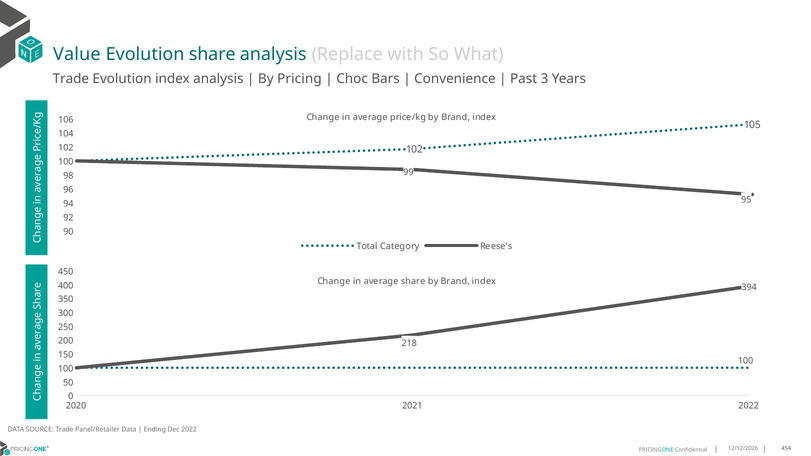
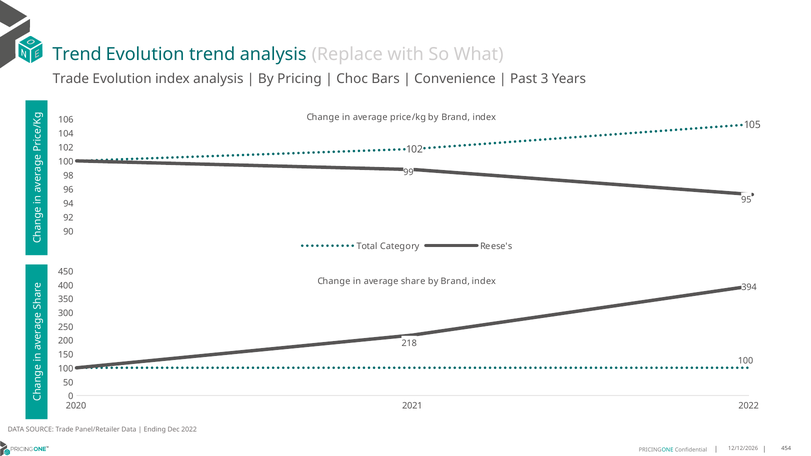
Value: Value -> Trend (77, 54)
Evolution share: share -> trend (212, 54)
